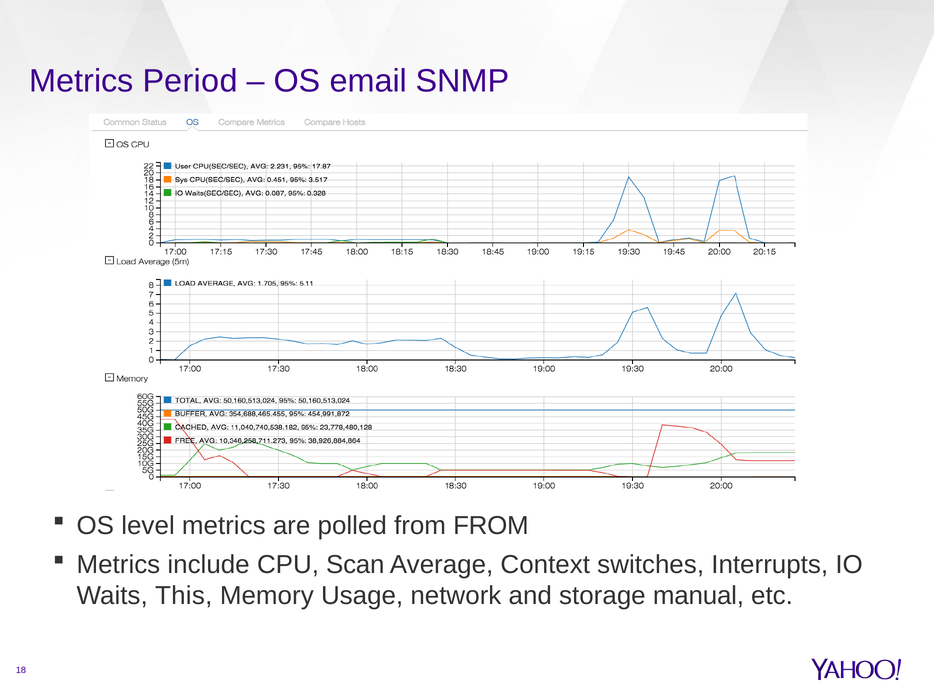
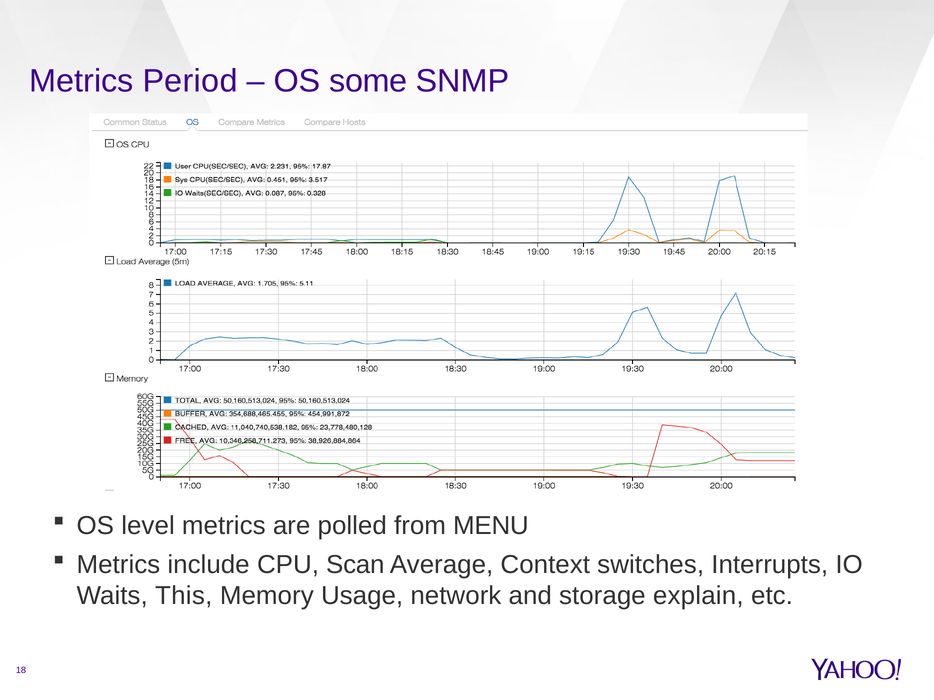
email: email -> some (368, 81)
from FROM: FROM -> MENU (491, 526)
manual: manual -> explain (698, 596)
